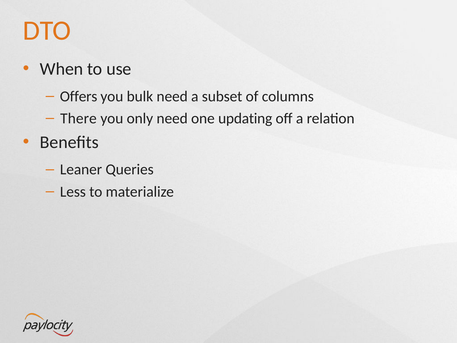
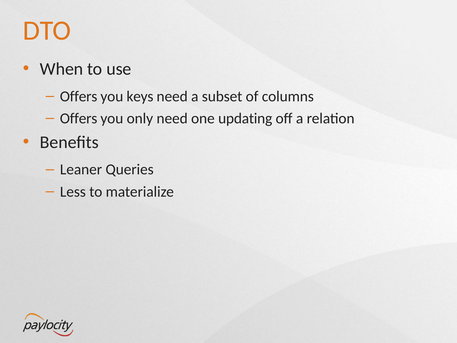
bulk: bulk -> keys (140, 96)
There: There -> Offers (79, 118)
